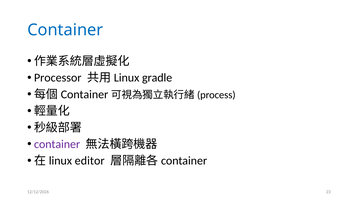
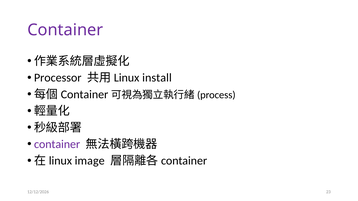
Container colour: blue -> purple (65, 30)
gradle: gradle -> install (157, 78)
editor: editor -> image (90, 161)
